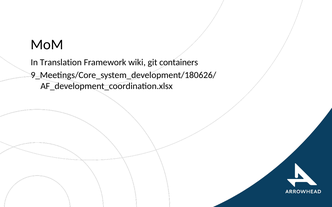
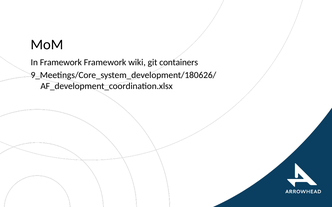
In Translation: Translation -> Framework (61, 62)
